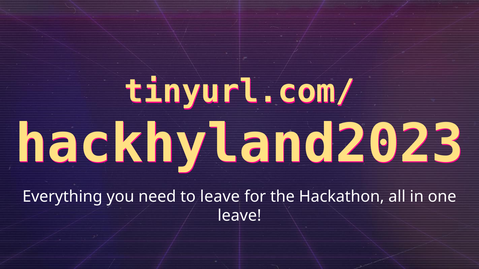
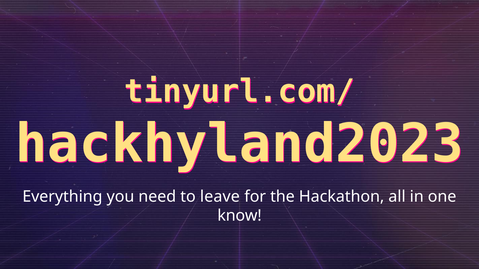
leave: leave -> know (240, 216)
